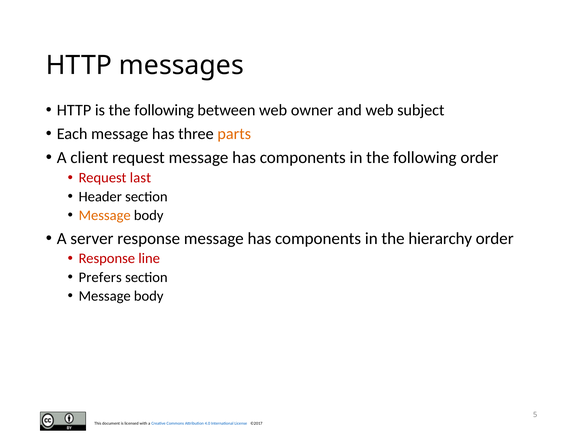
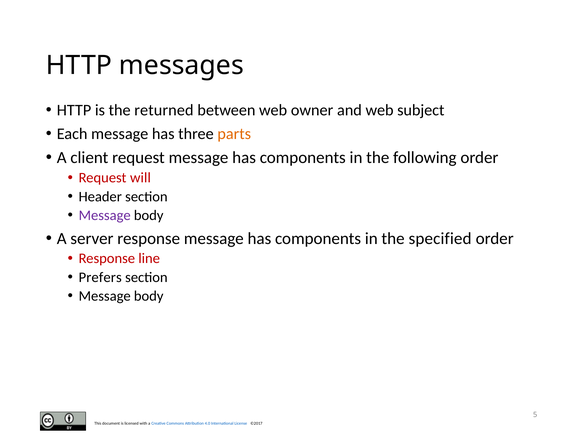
is the following: following -> returned (164, 110)
last: last -> will (140, 178)
Message colour: orange -> purple (105, 215)
hierarchy: hierarchy -> specified (440, 239)
